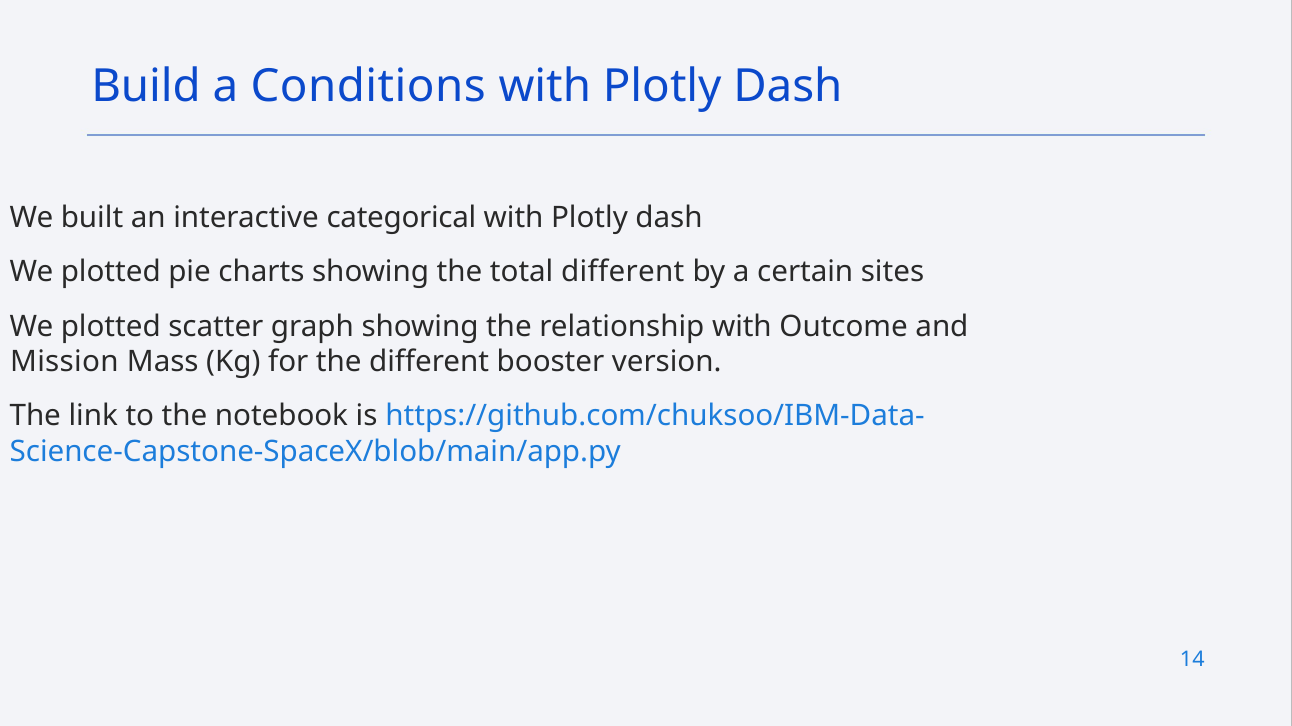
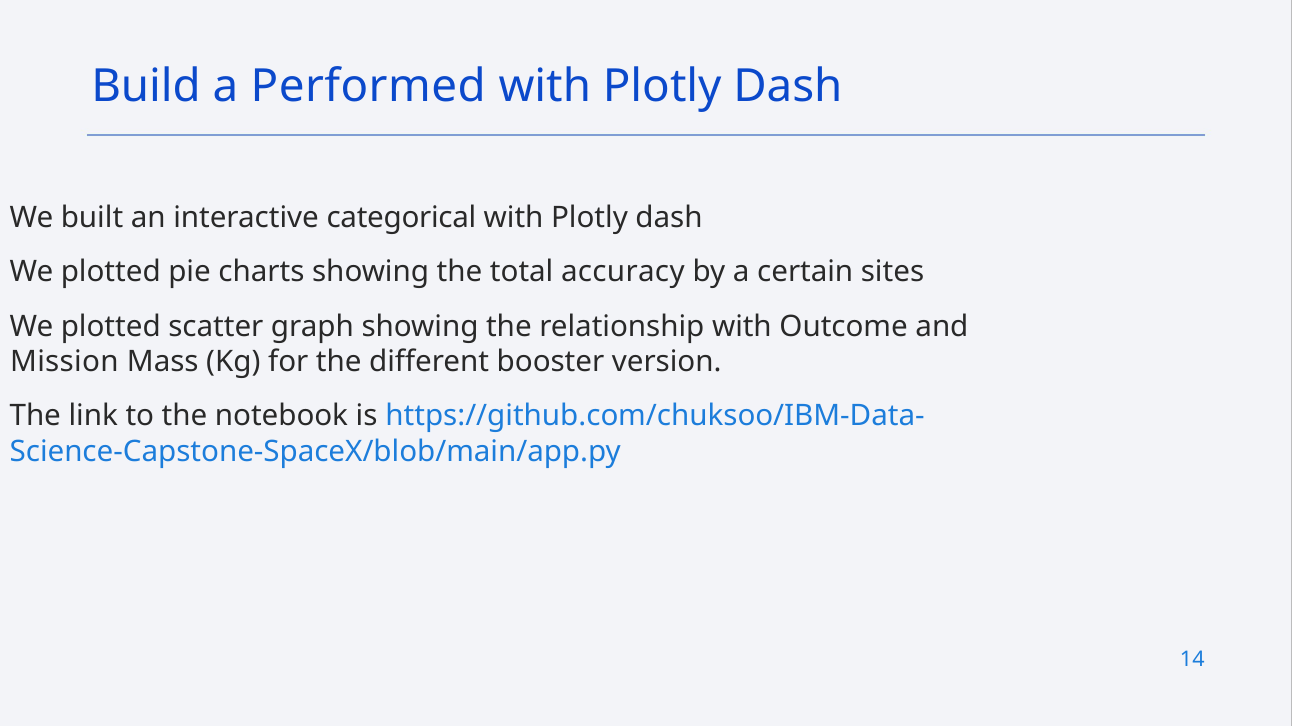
Conditions: Conditions -> Performed (368, 86)
total different: different -> accuracy (623, 272)
